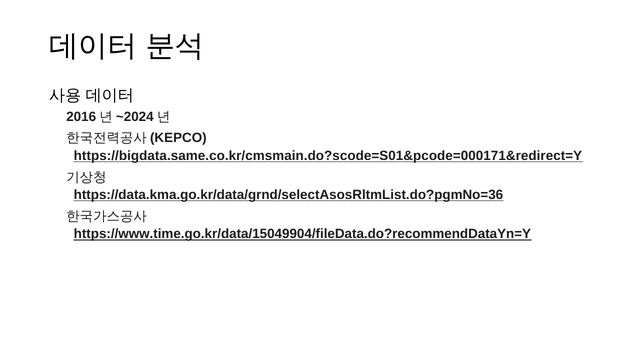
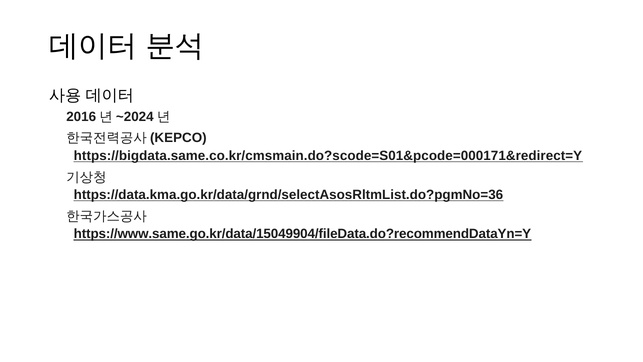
https://www.time.go.kr/data/15049904/fileData.do?recommendDataYn=Y: https://www.time.go.kr/data/15049904/fileData.do?recommendDataYn=Y -> https://www.same.go.kr/data/15049904/fileData.do?recommendDataYn=Y (302, 234)
